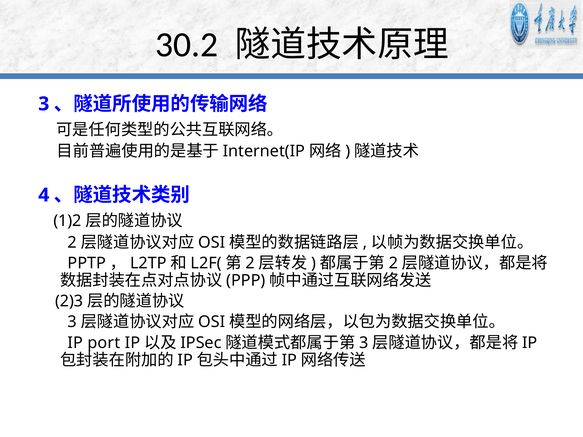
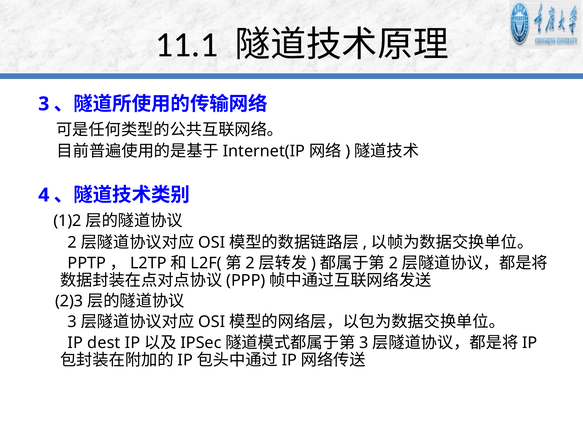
30.2: 30.2 -> 11.1 (187, 45)
port: port -> dest (104, 343)
